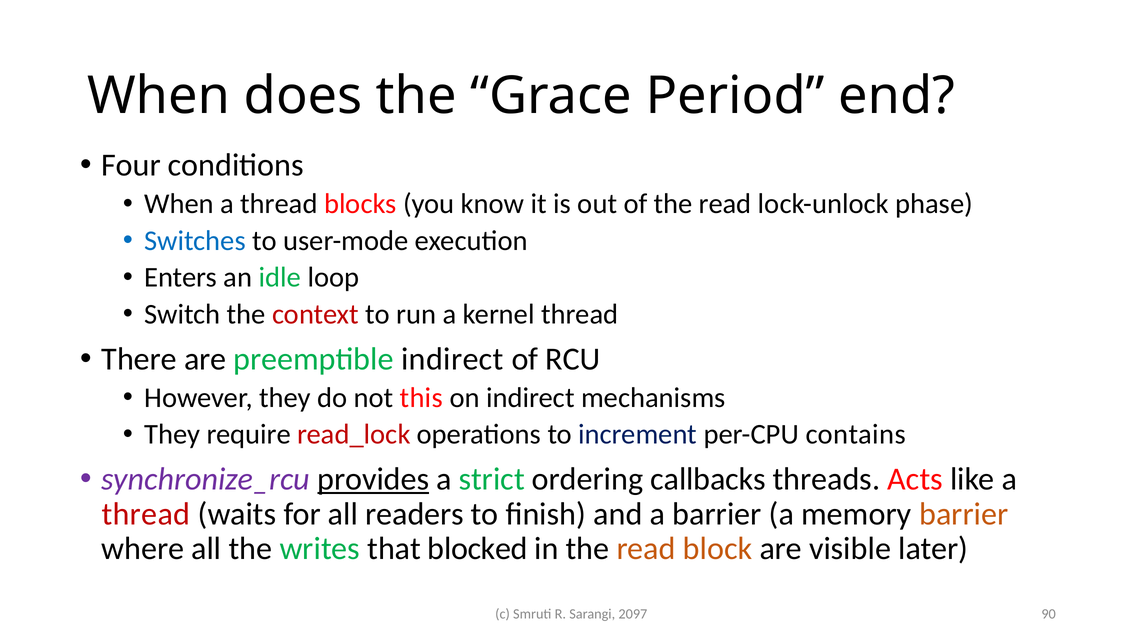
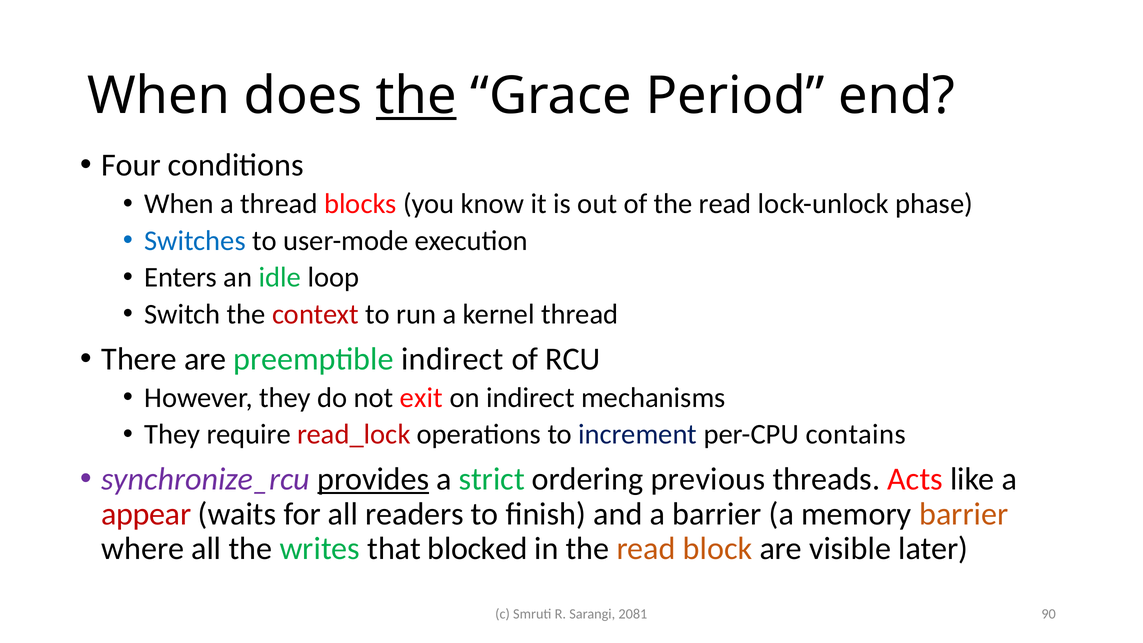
the underline: none -> present (416, 96)
this: this -> exit (421, 398)
callbacks: callbacks -> previous (708, 479)
thread: thread -> appear (146, 514)
2097: 2097 -> 2081 (633, 614)
